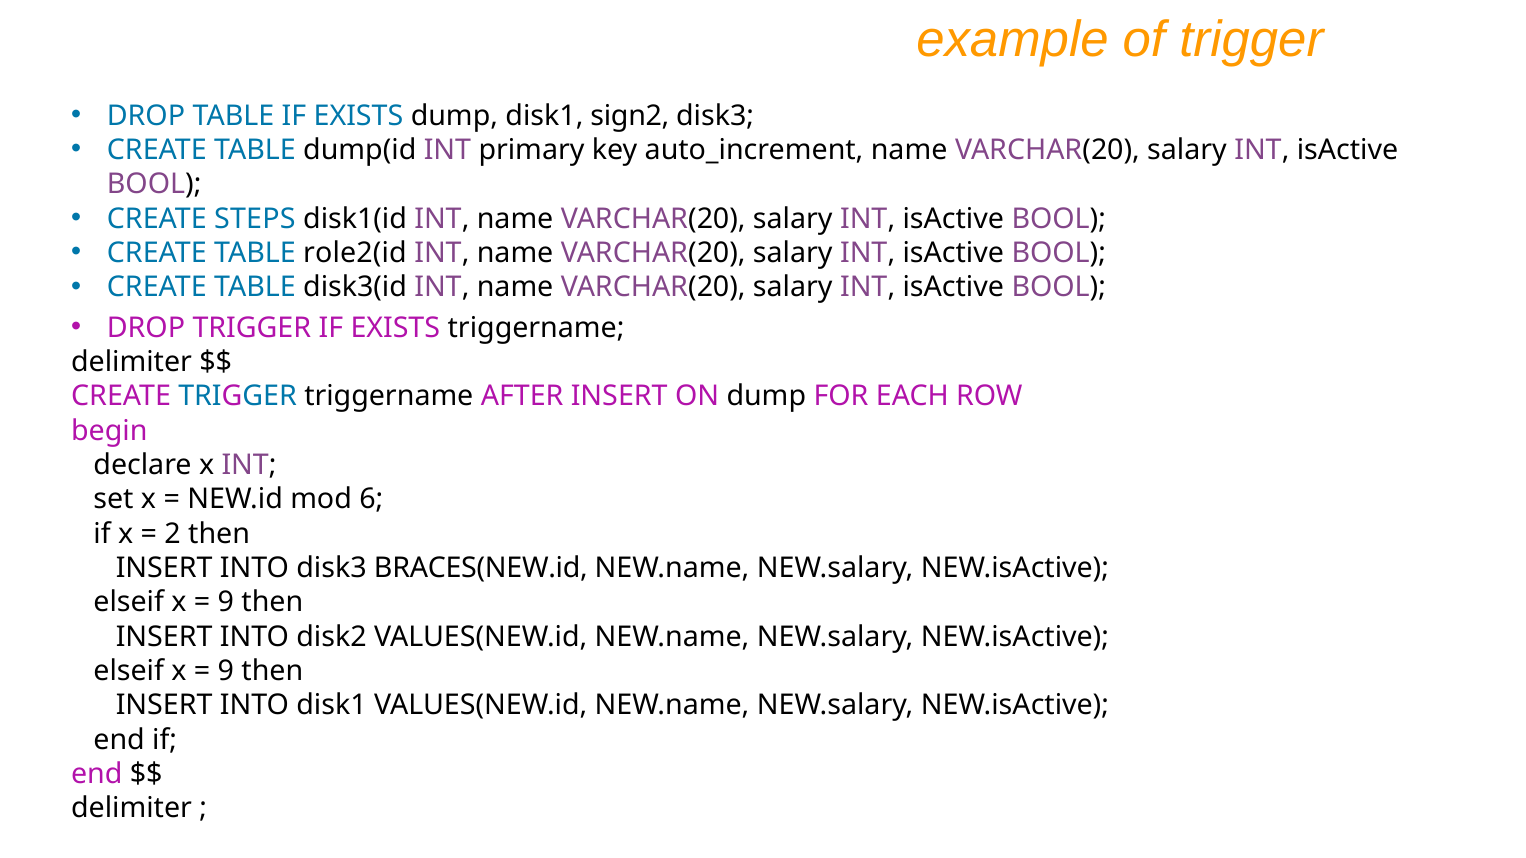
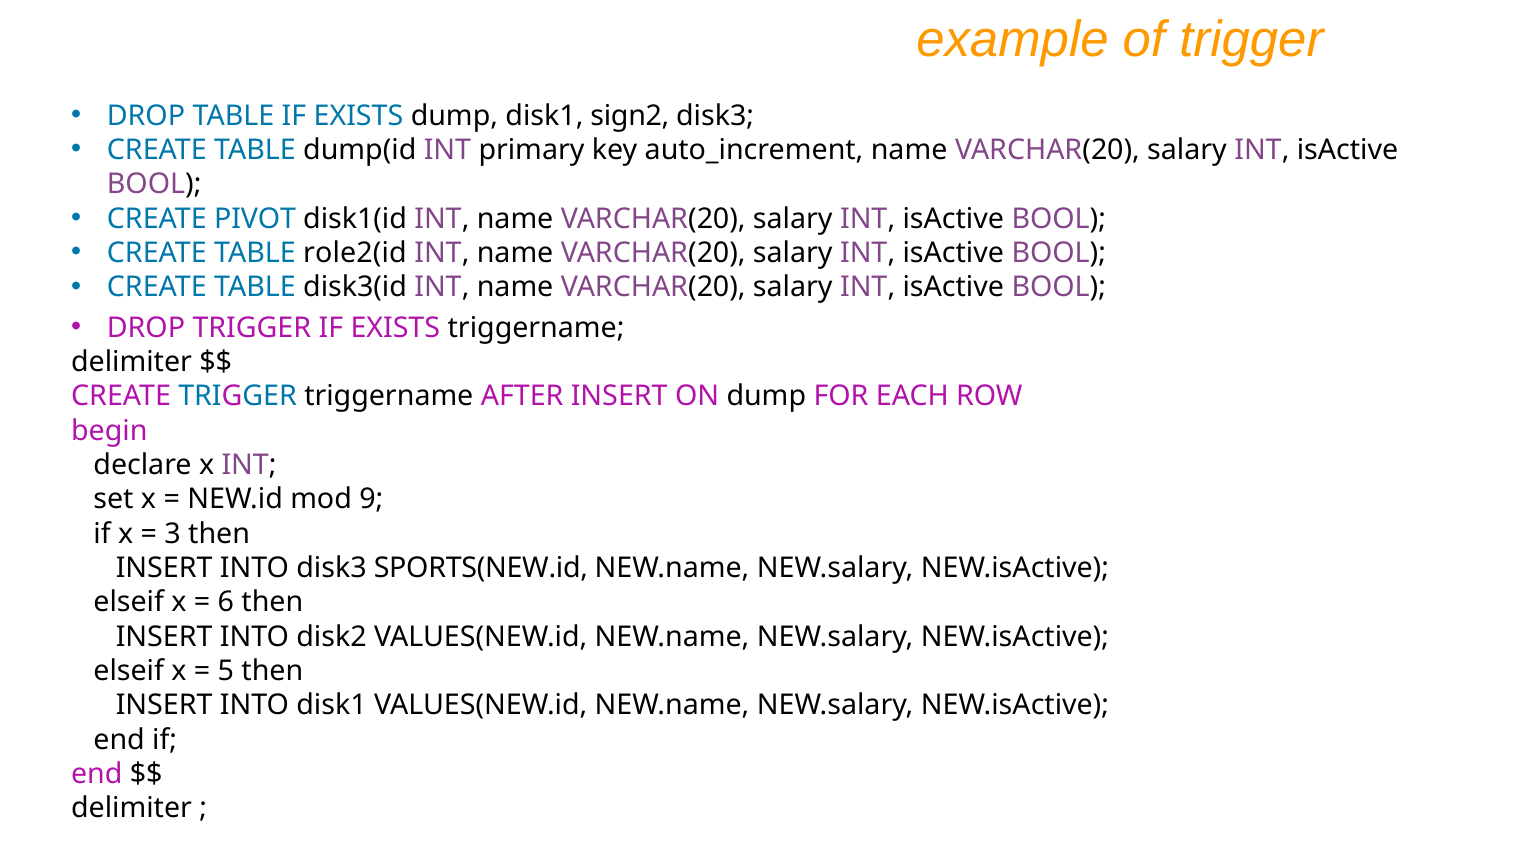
STEPS: STEPS -> PIVOT (255, 219)
6: 6 -> 9 (371, 500)
2: 2 -> 3 (173, 534)
BRACES(NEW.id: BRACES(NEW.id -> SPORTS(NEW.id (481, 568)
9: 9 -> 6 (226, 603)
9: 9 -> 5 (226, 671)
